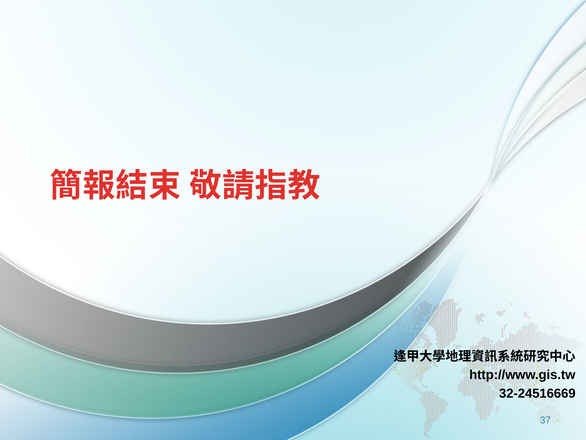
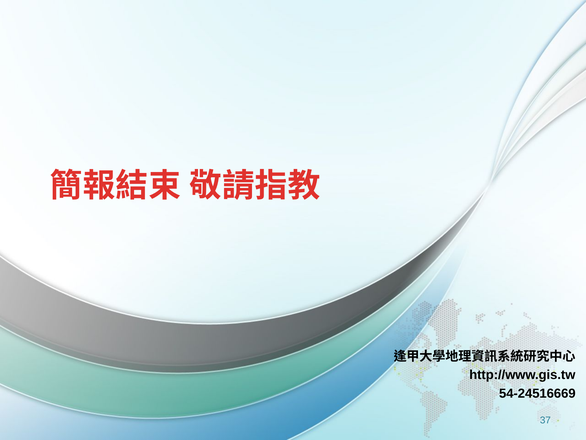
32-24516669: 32-24516669 -> 54-24516669 (537, 393)
